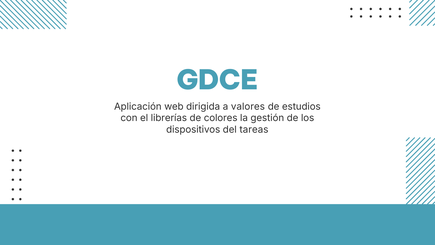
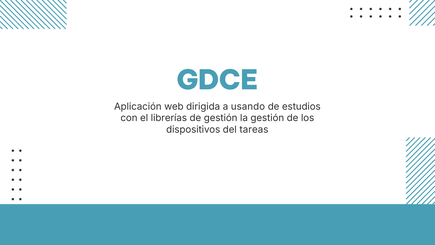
valores: valores -> usando (248, 106)
de colores: colores -> gestión (221, 118)
